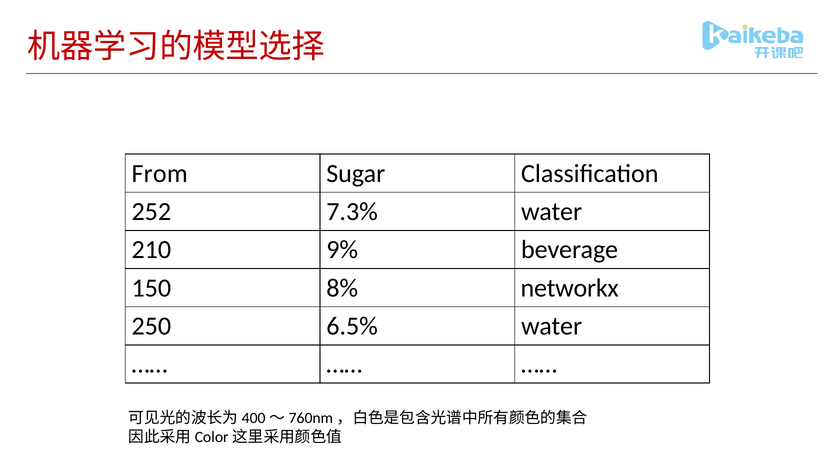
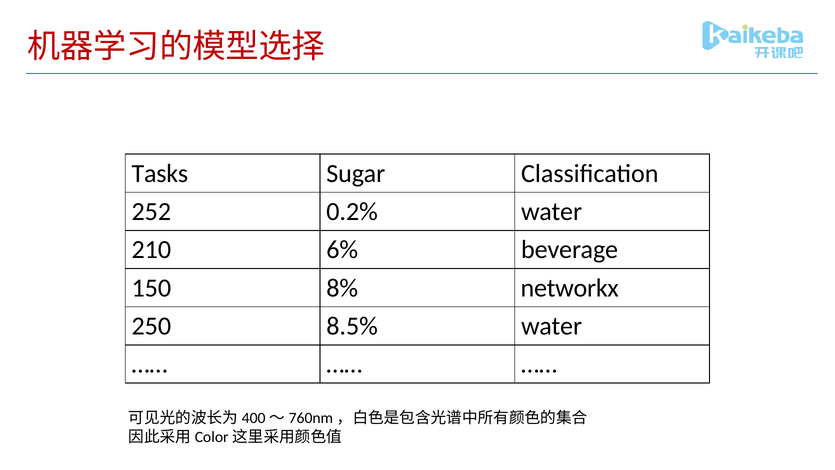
From: From -> Tasks (160, 173)
7.3%: 7.3% -> 0.2% (352, 211)
9%: 9% -> 6% (342, 250)
6.5%: 6.5% -> 8.5% (352, 326)
